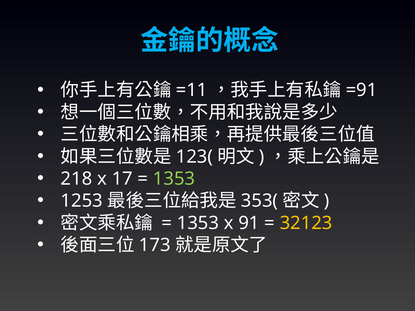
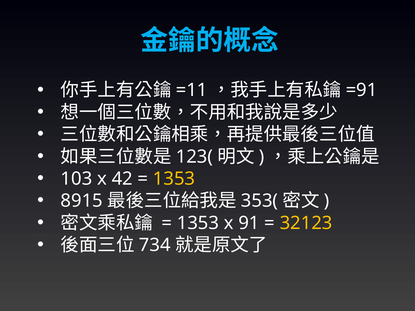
218: 218 -> 103 (76, 179)
17: 17 -> 42 (122, 179)
1353 colour: light green -> yellow (174, 179)
1253: 1253 -> 8915 (82, 201)
173: 173 -> 734 (155, 245)
